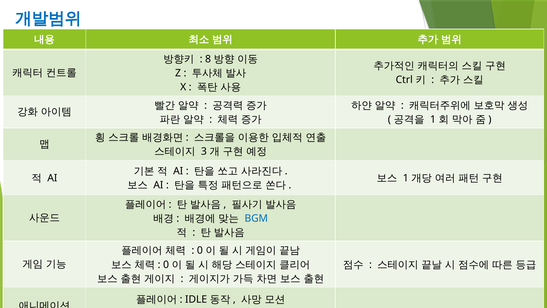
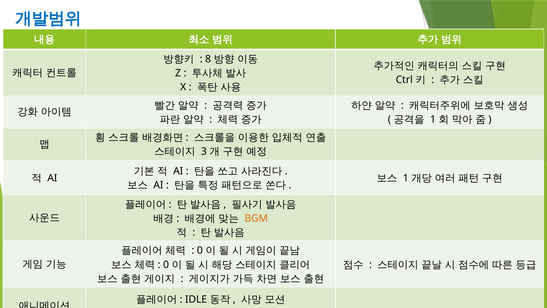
BGM colour: blue -> orange (256, 218)
